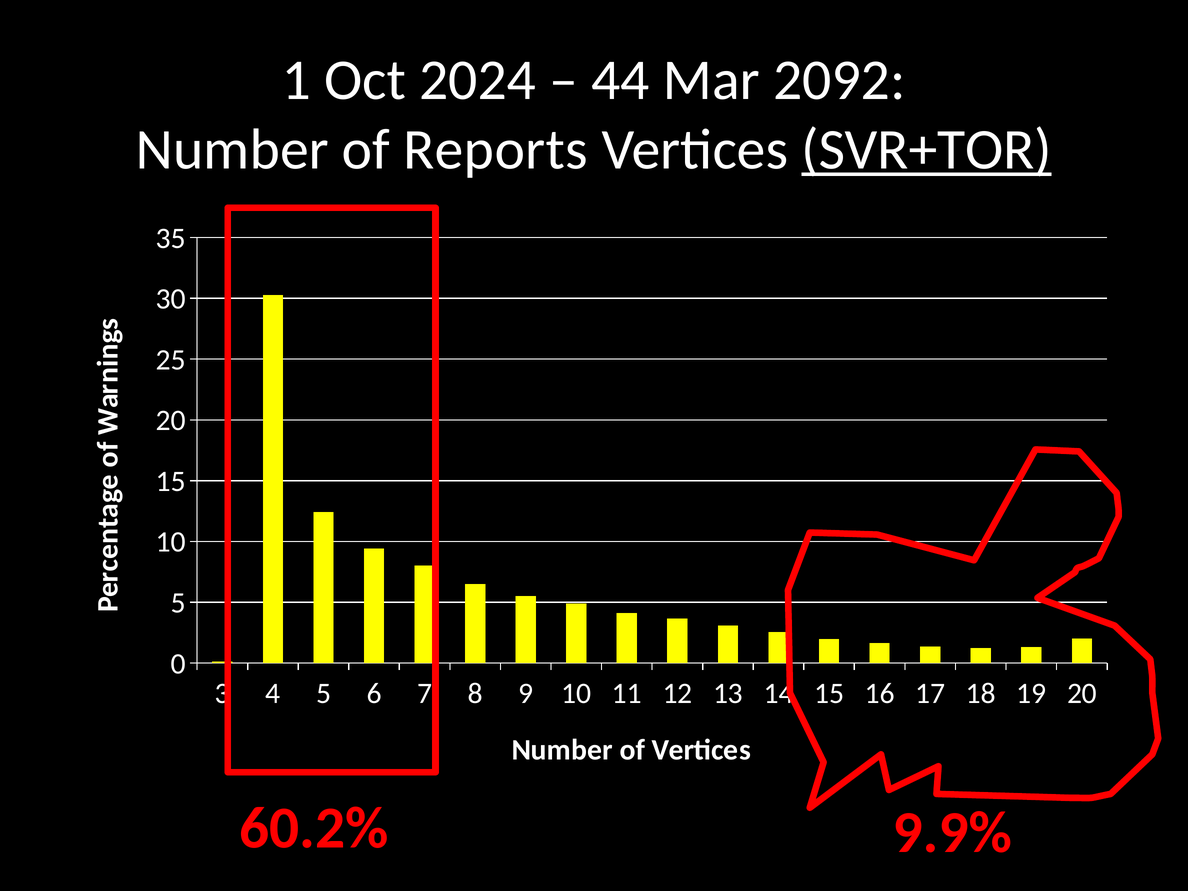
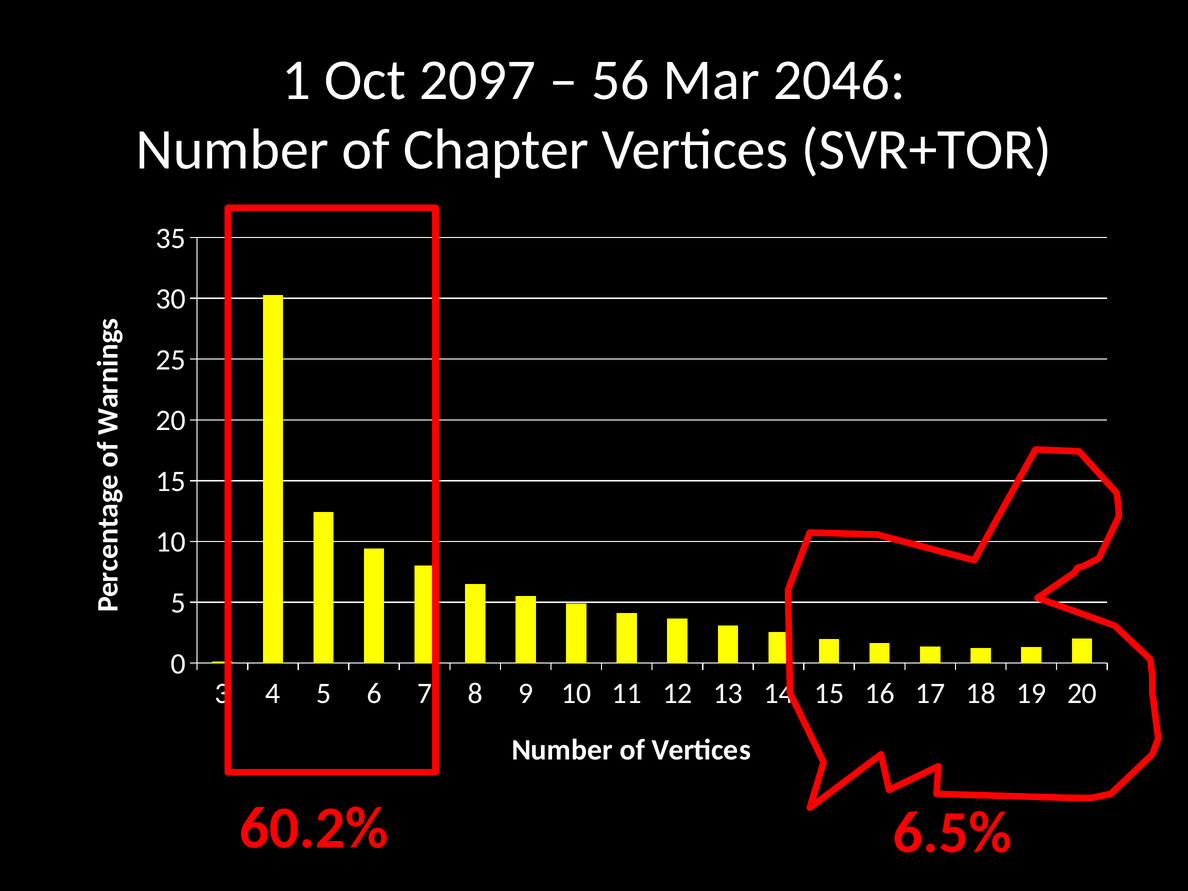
2024: 2024 -> 2097 (478, 80)
44: 44 -> 56 (620, 80)
2092: 2092 -> 2046 (839, 80)
Reports: Reports -> Chapter (496, 150)
SVR+TOR underline: present -> none (927, 150)
9.9%: 9.9% -> 6.5% (952, 833)
